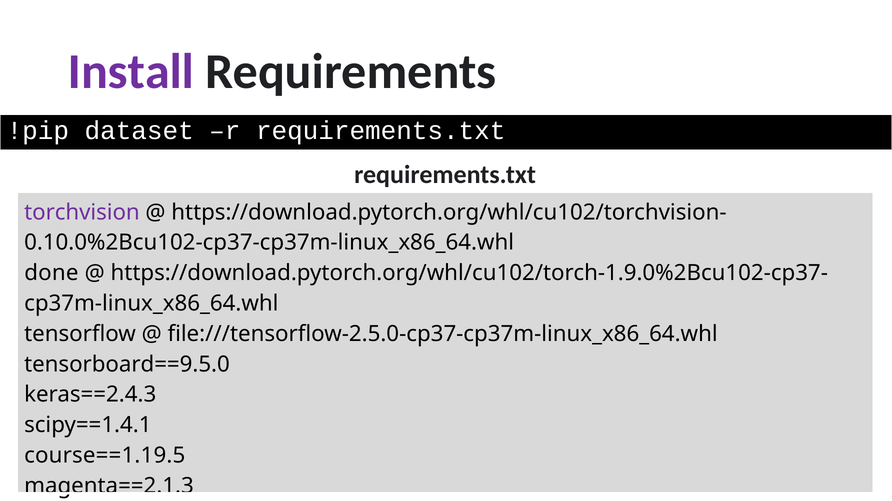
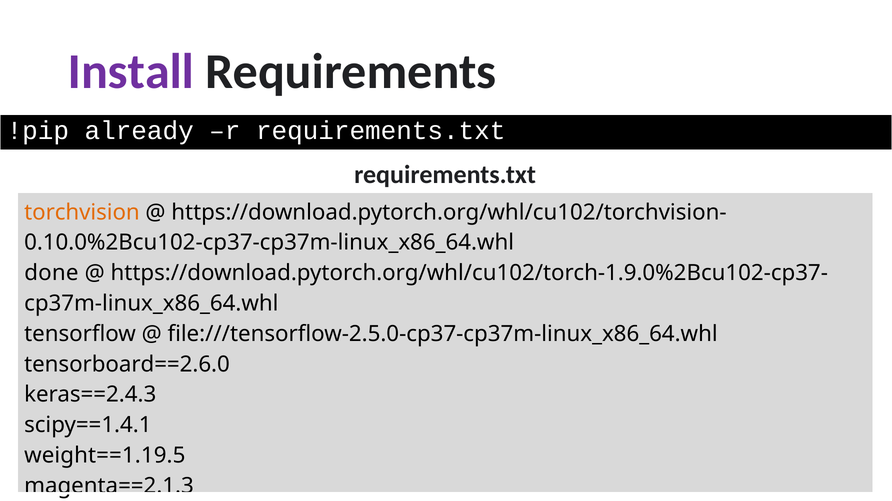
dataset: dataset -> already (139, 131)
torchvision colour: purple -> orange (82, 213)
tensorboard==9.5.0: tensorboard==9.5.0 -> tensorboard==2.6.0 (127, 365)
course==1.19.5: course==1.19.5 -> weight==1.19.5 (105, 456)
